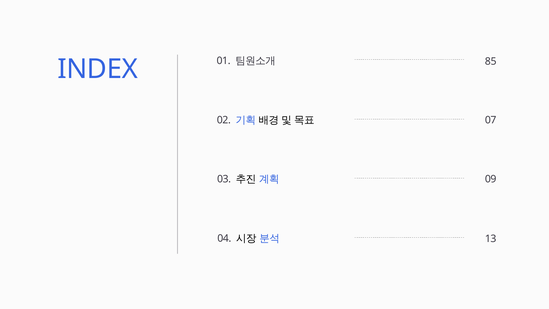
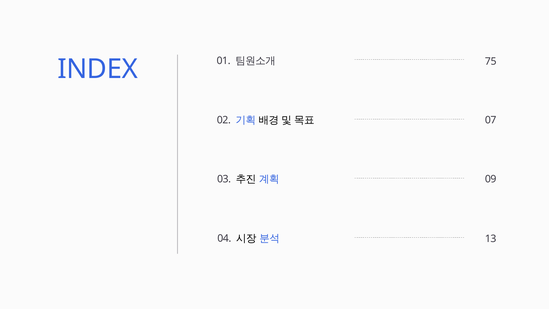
85: 85 -> 75 (491, 61)
